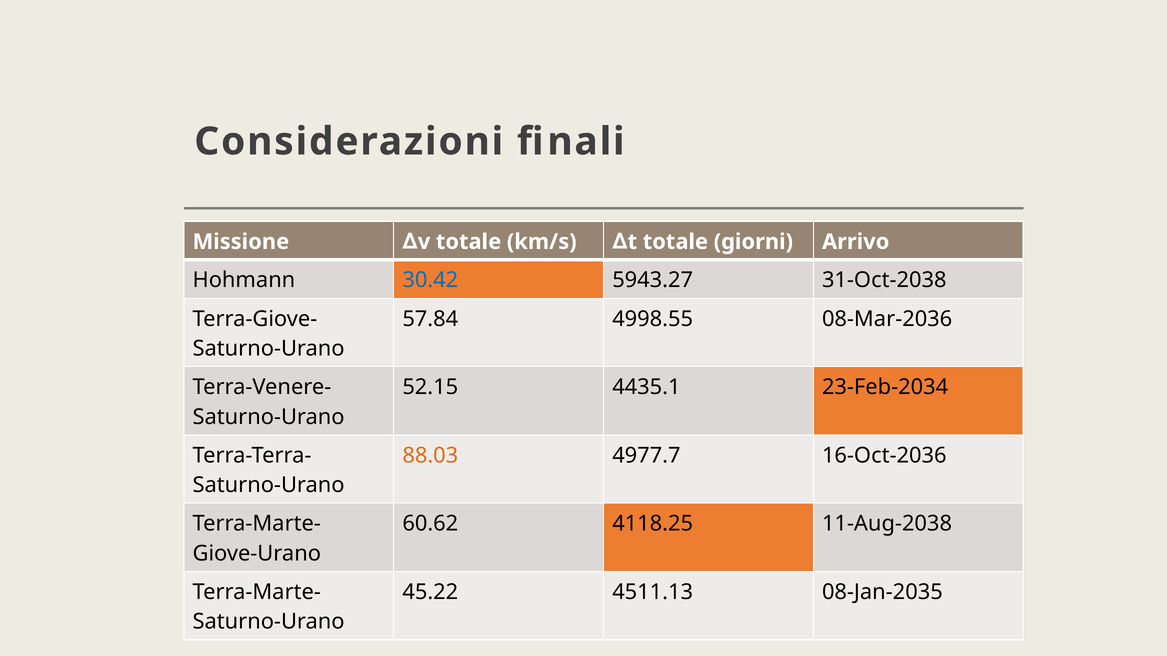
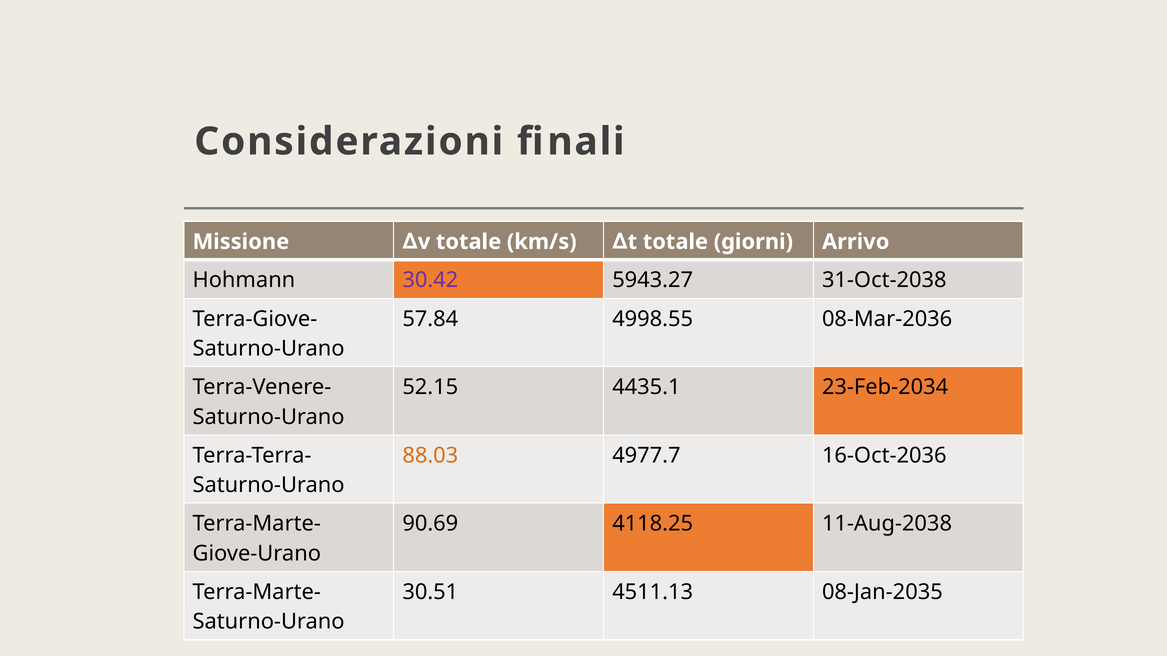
30.42 colour: blue -> purple (430, 280)
60.62: 60.62 -> 90.69 (430, 524)
45.22: 45.22 -> 30.51 (430, 592)
